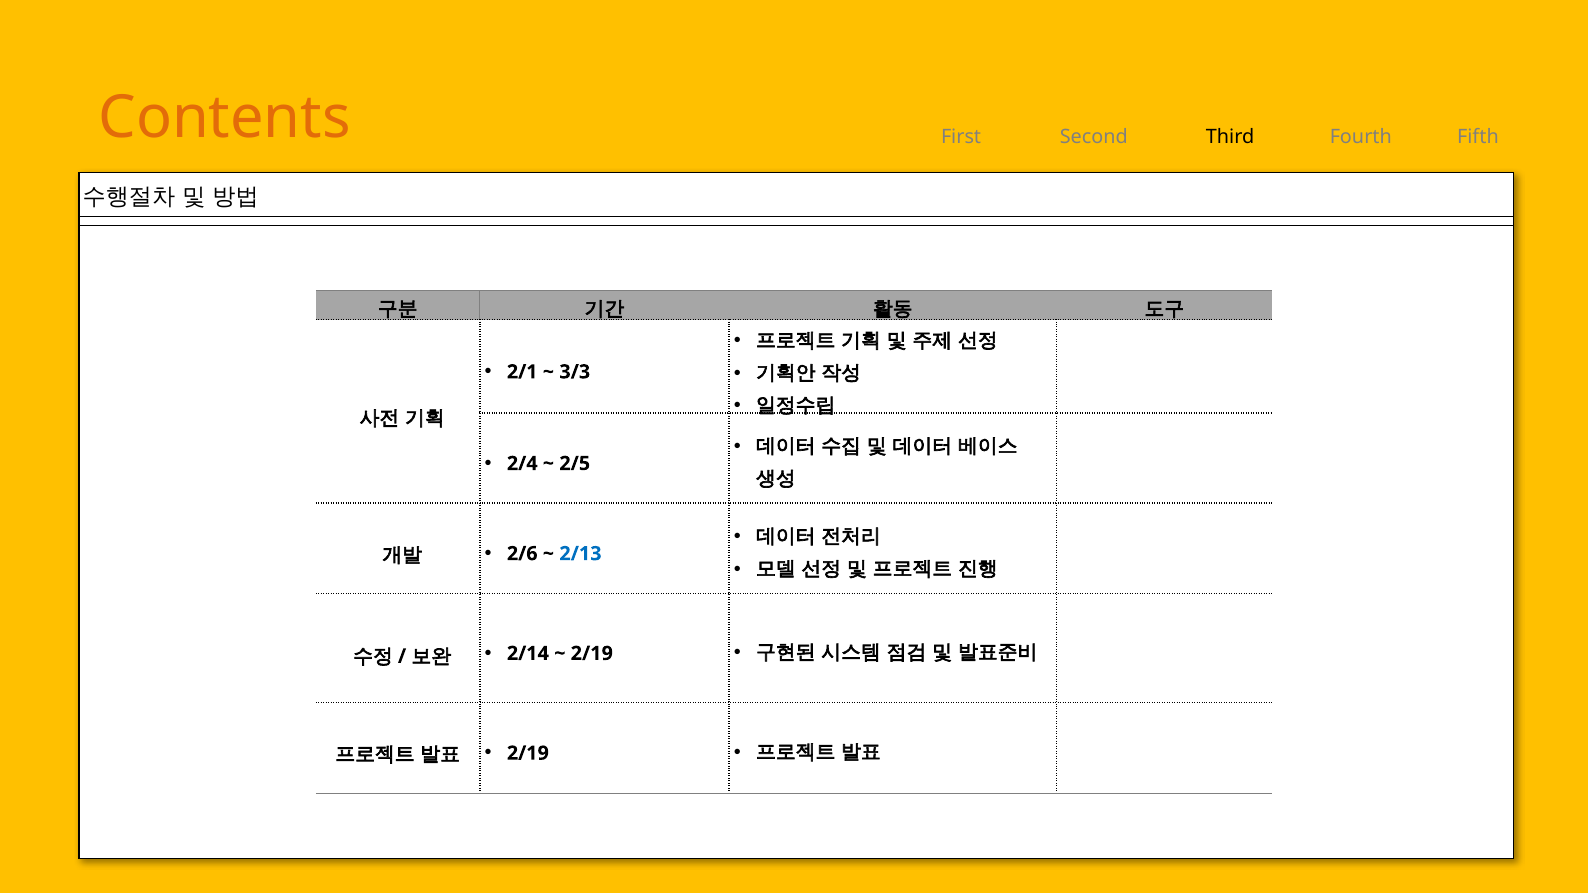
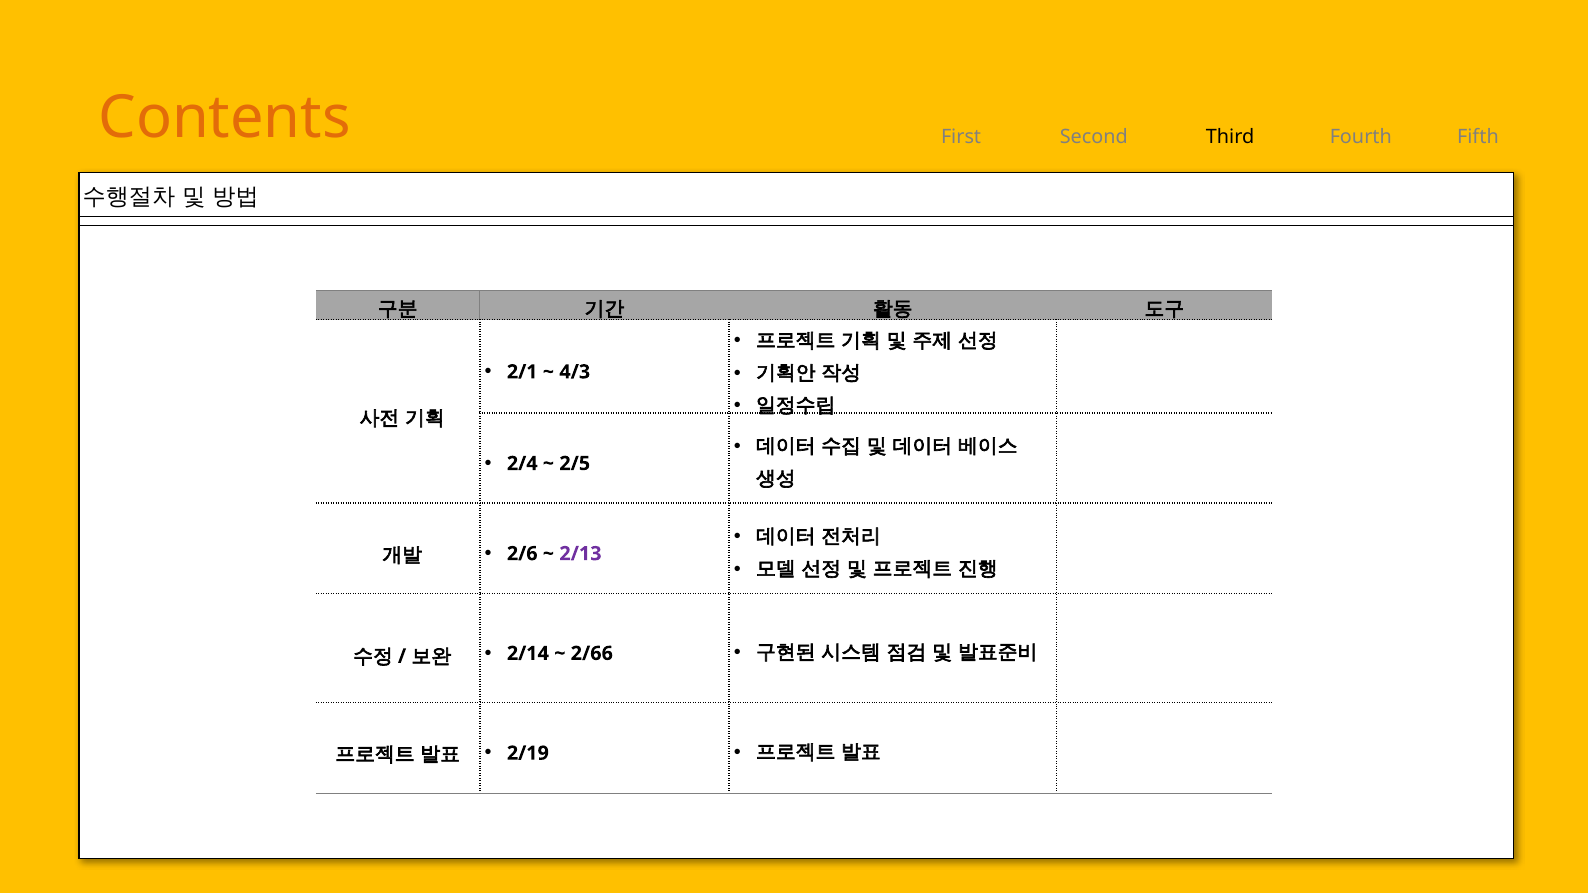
3/3: 3/3 -> 4/3 (575, 372)
2/13 colour: blue -> purple (580, 554)
2/19: 2/19 -> 2/66 (592, 654)
